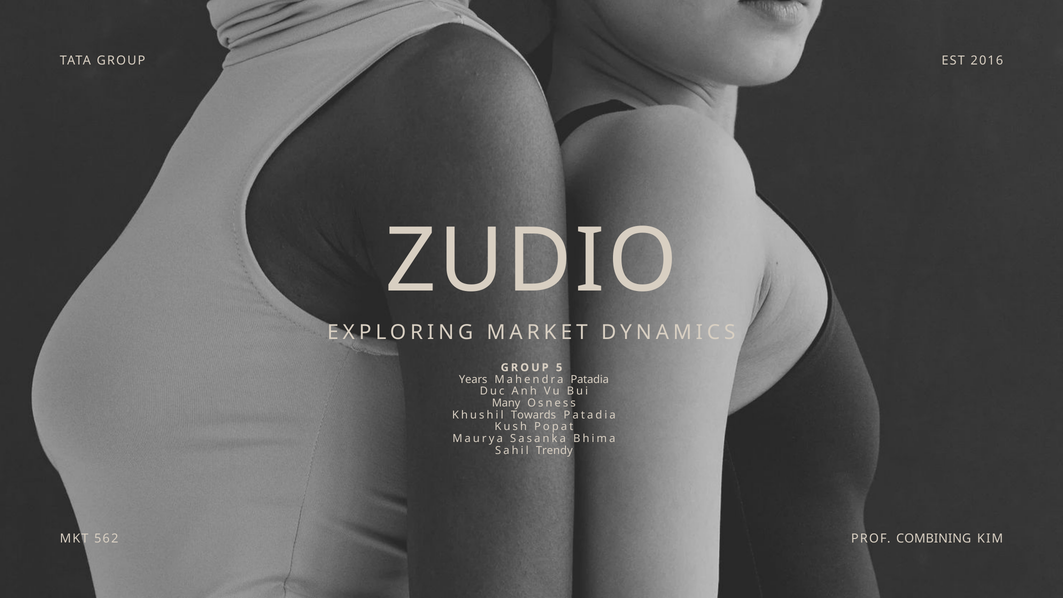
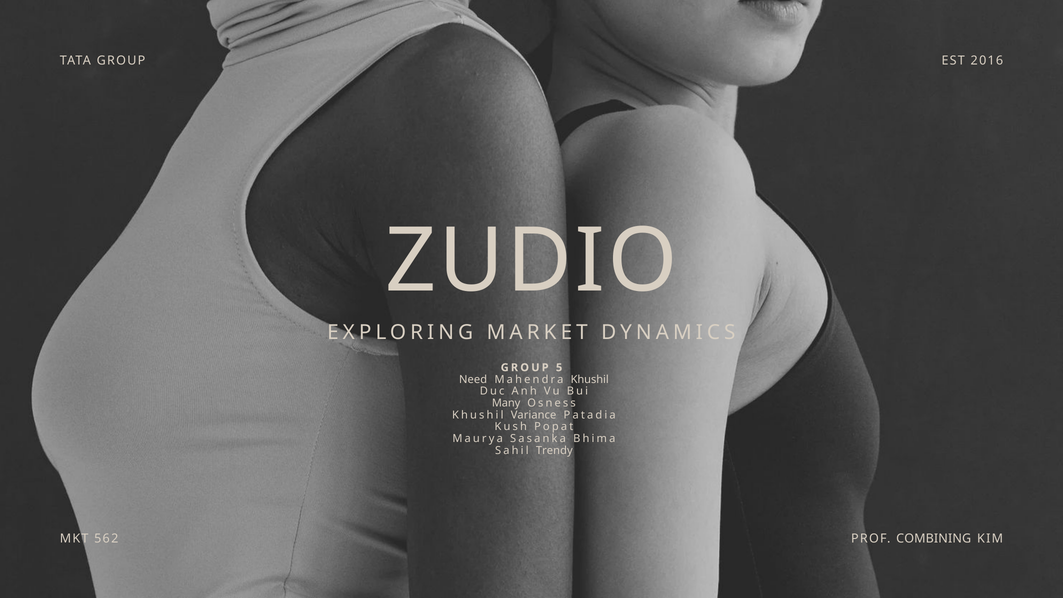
Years: Years -> Need (473, 379)
Mahendra Patadia: Patadia -> Khushil (590, 379)
Towards: Towards -> Variance (534, 415)
